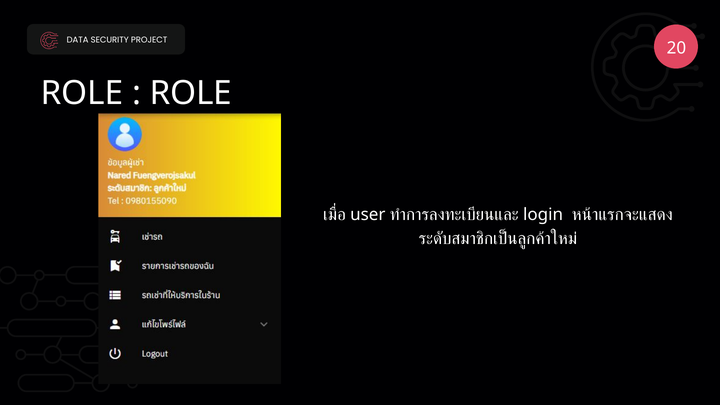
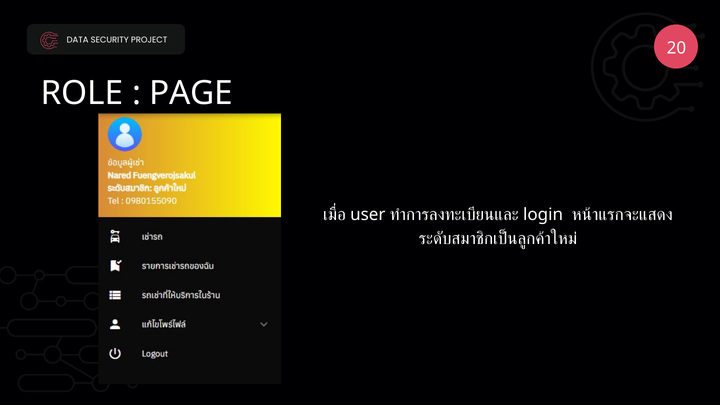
ROLE: ROLE -> PAGE (191, 93)
